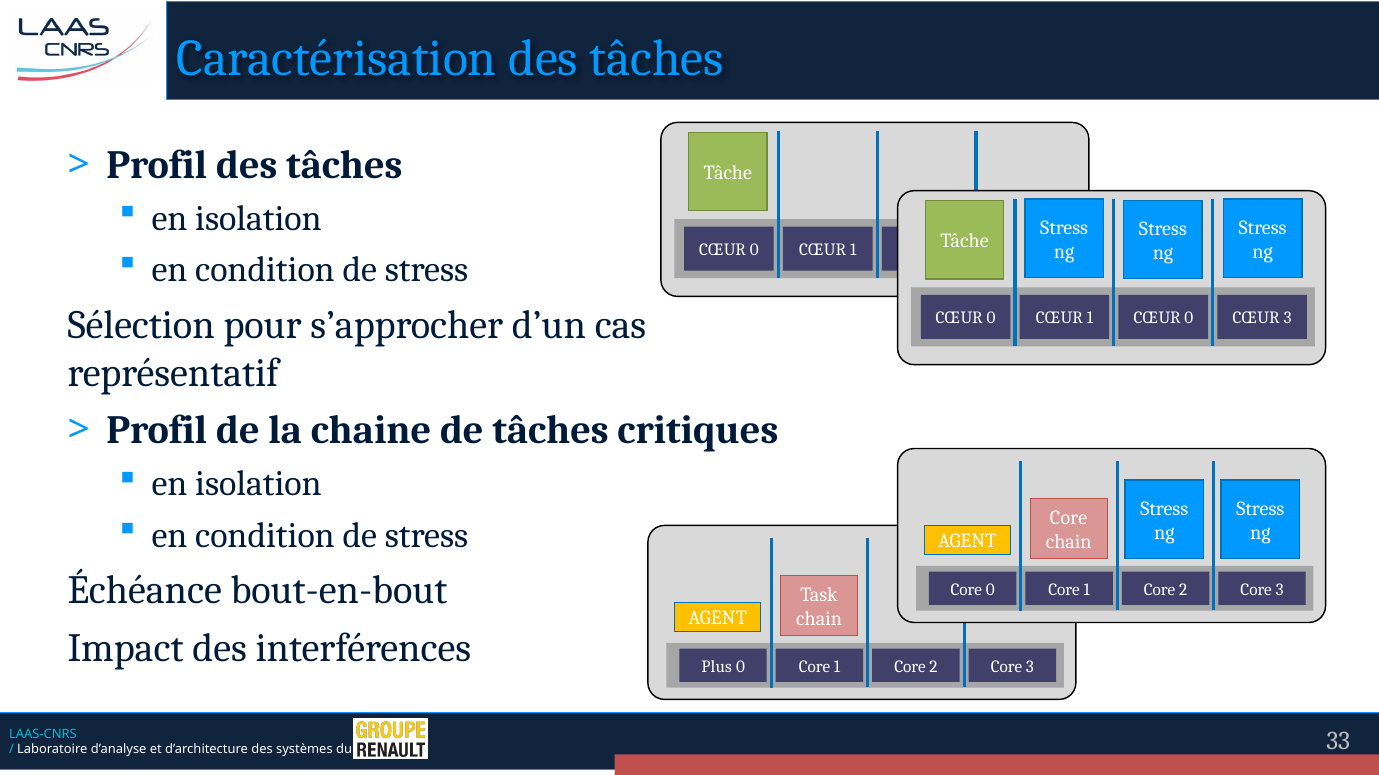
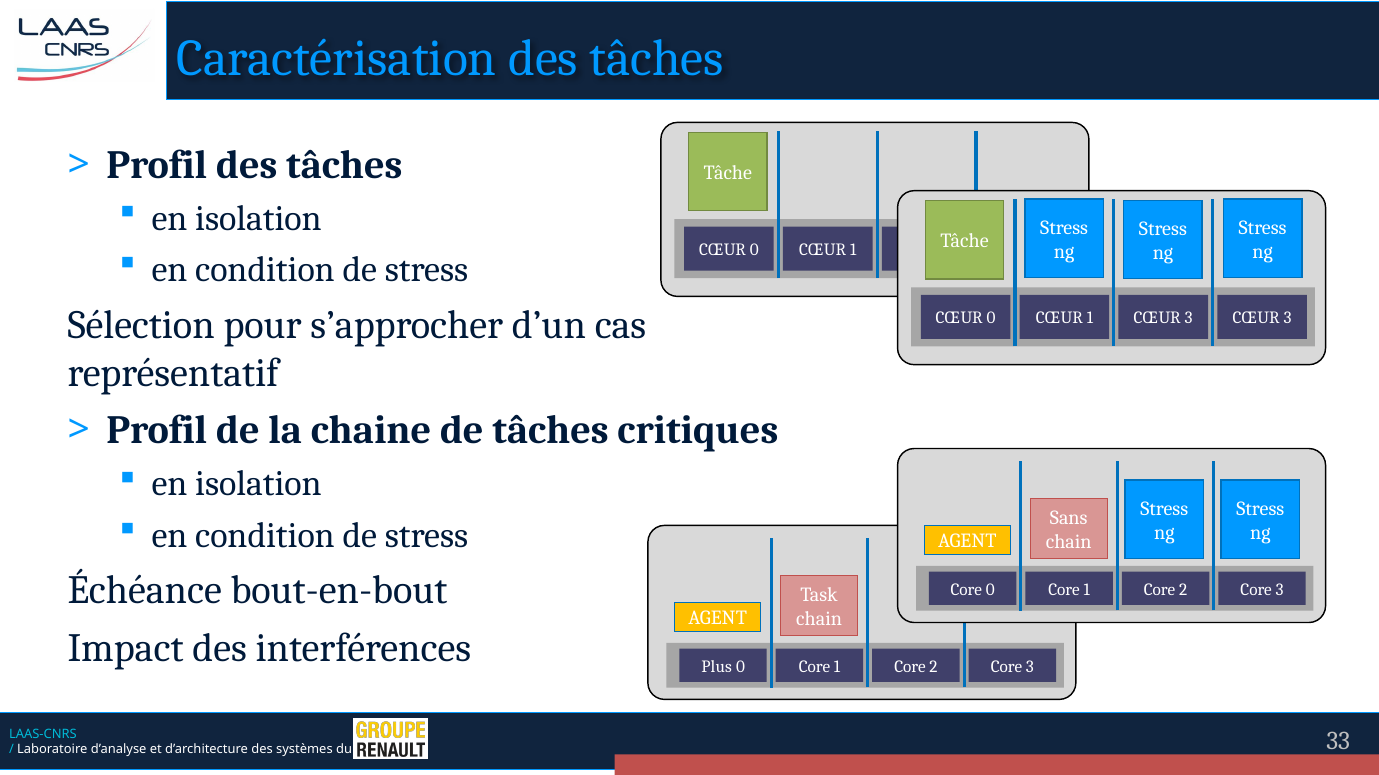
0: 0 -> 3 (1189, 318)
Core: Core -> Sans (1069, 518)
